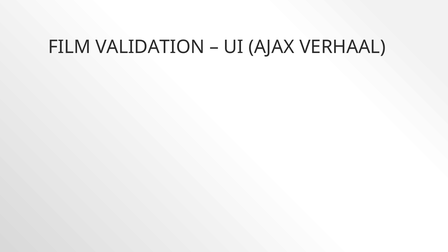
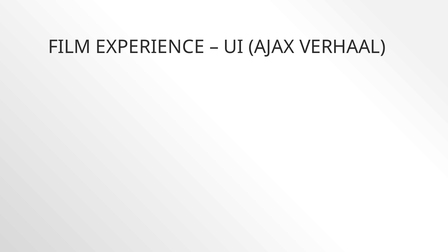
VALIDATION: VALIDATION -> EXPERIENCE (150, 47)
